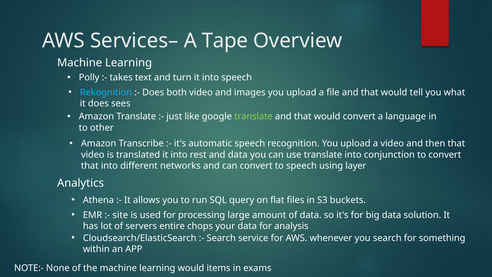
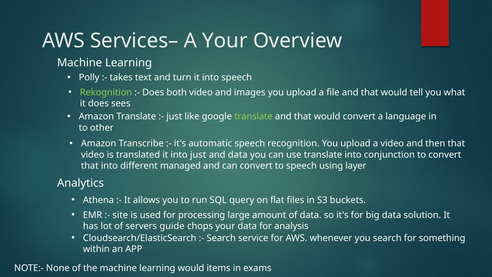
A Tape: Tape -> Your (225, 41)
Rekognition colour: light blue -> light green (106, 92)
into rest: rest -> just (198, 155)
networks: networks -> managed (180, 166)
entire: entire -> guide (172, 226)
